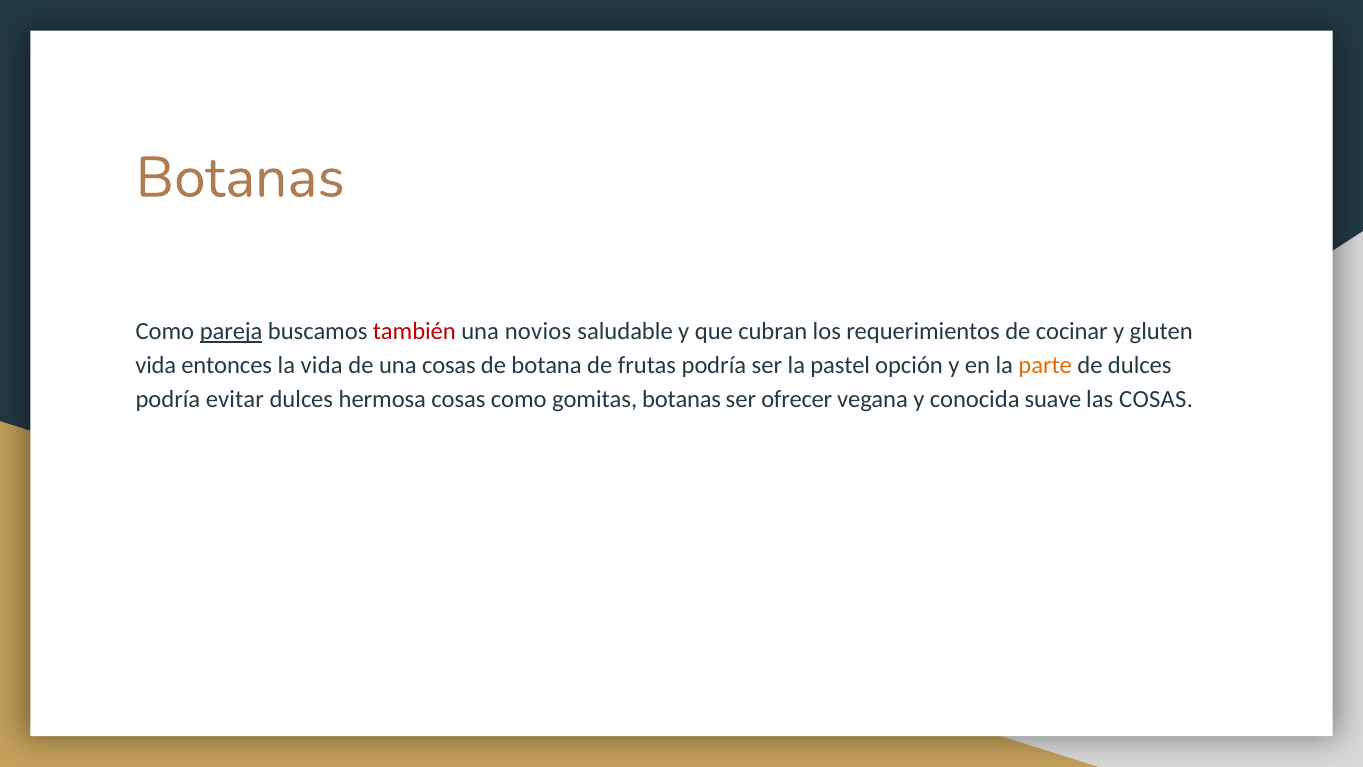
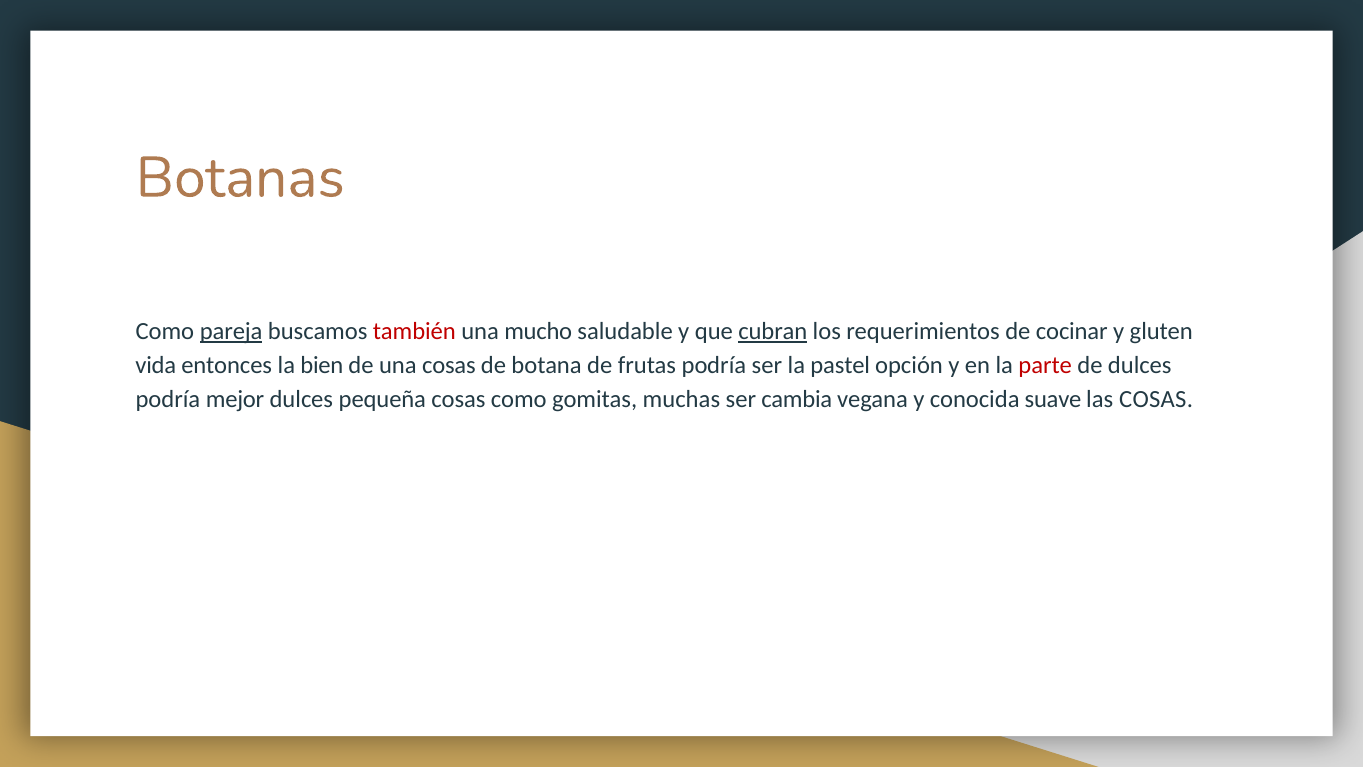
novios: novios -> mucho (538, 331)
cubran underline: none -> present (773, 331)
la vida: vida -> bien (322, 365)
parte colour: orange -> red (1045, 365)
evitar: evitar -> mejor (235, 399)
hermosa: hermosa -> pequeña (382, 399)
gomitas botanas: botanas -> muchas (681, 399)
ofrecer: ofrecer -> cambia (797, 399)
